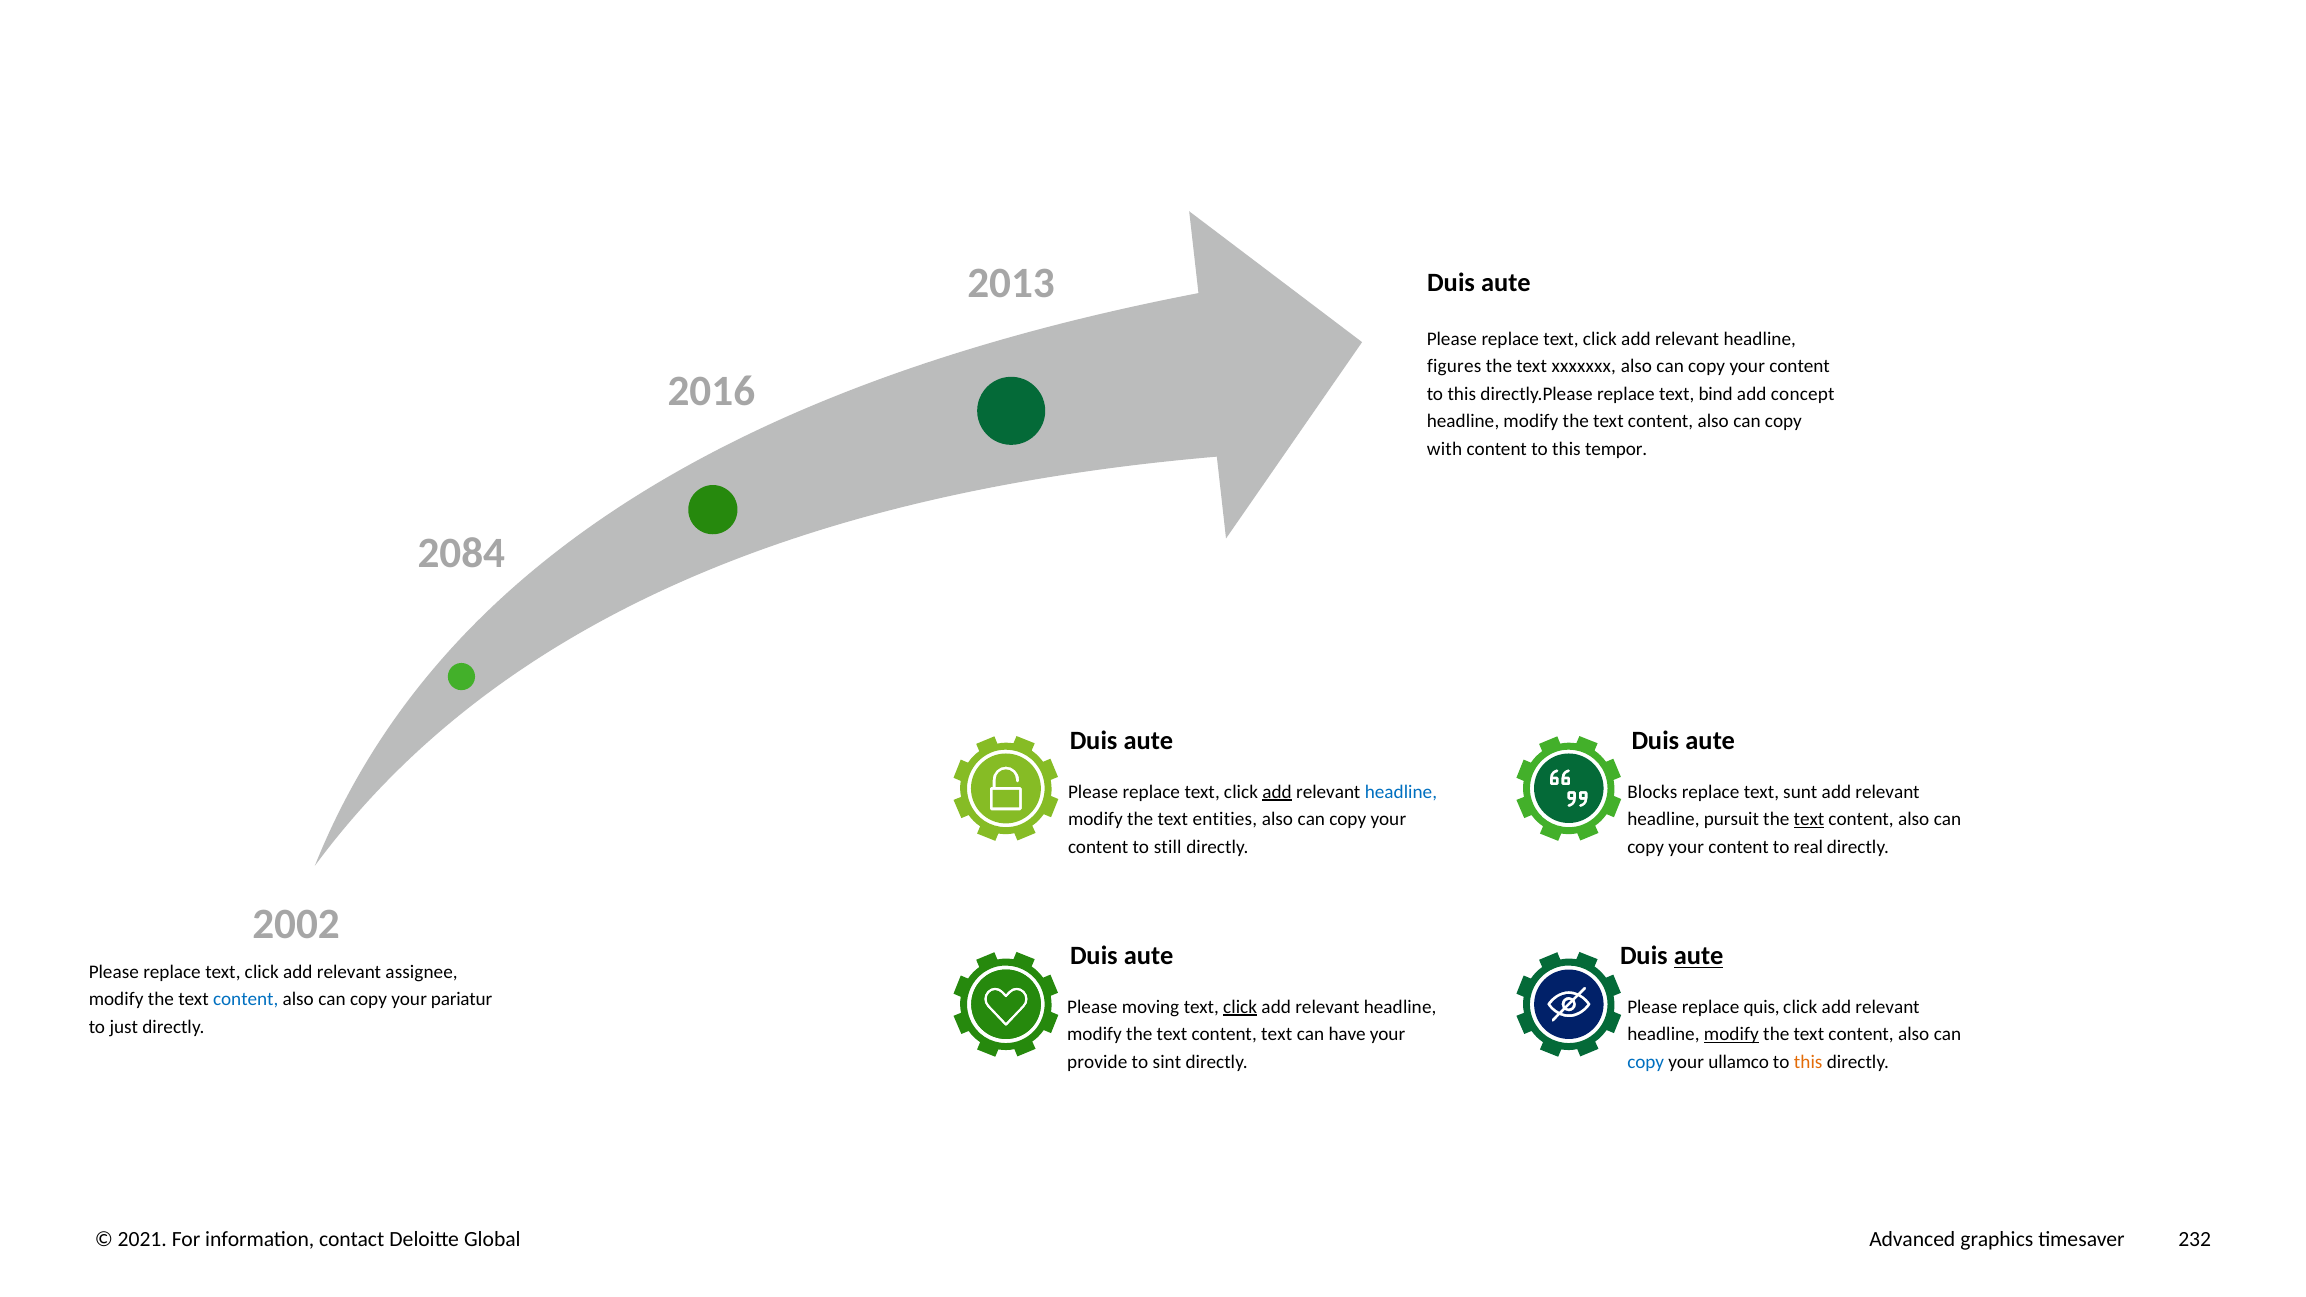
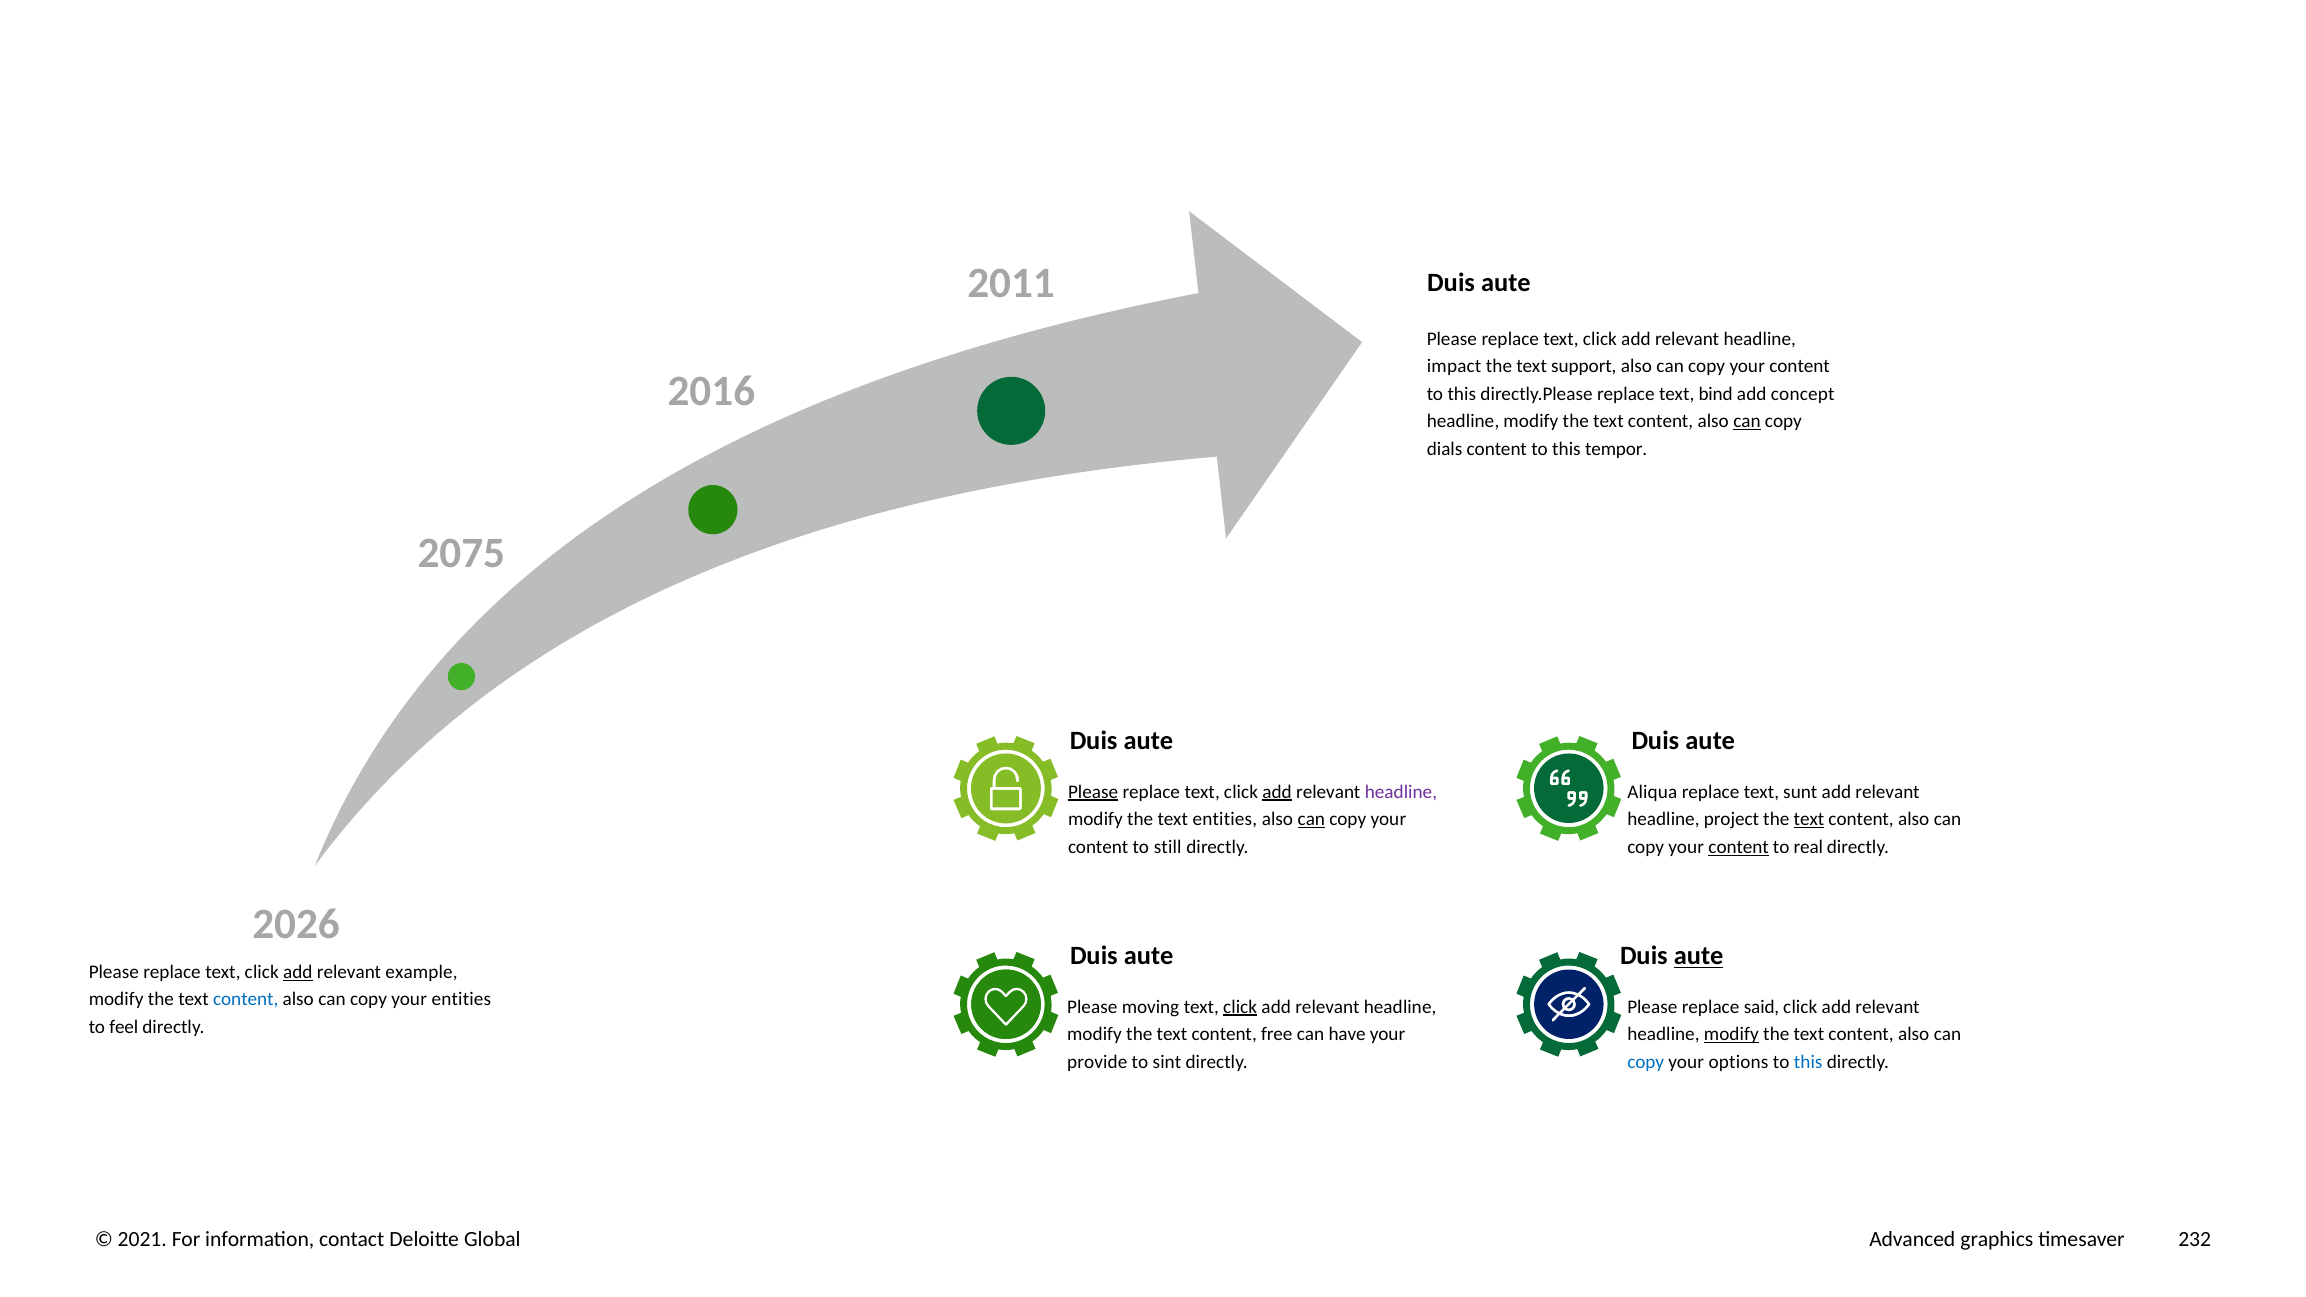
2013: 2013 -> 2011 (1011, 283)
figures: figures -> impact (1454, 367)
xxxxxxx: xxxxxxx -> support (1584, 367)
can underline: none -> present (1747, 422)
with: with -> dials (1445, 449)
2084: 2084 -> 2075 (461, 553)
Please underline: none -> present (1093, 792)
headline colour: blue -> purple (1401, 792)
Blocks: Blocks -> Aliqua (1652, 792)
can underline: none -> present (1311, 819)
pursuit: pursuit -> project (1731, 819)
content underline: none -> present (1739, 847)
2002: 2002 -> 2026 (296, 924)
add underline: none -> present (298, 972)
assignee: assignee -> example (422, 972)
your pariatur: pariatur -> entities (461, 1000)
quis: quis -> said (1762, 1007)
just: just -> feel (124, 1027)
content text: text -> free (1277, 1034)
ullamco: ullamco -> options (1739, 1062)
this colour: orange -> blue (1808, 1062)
